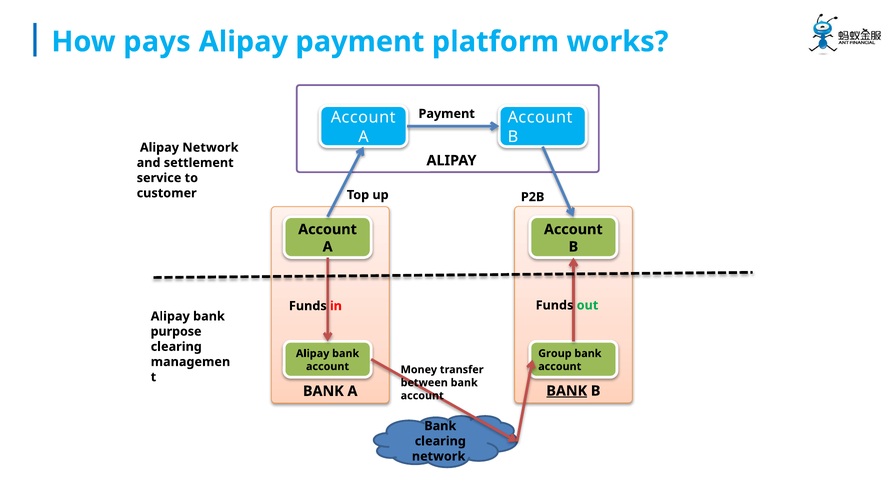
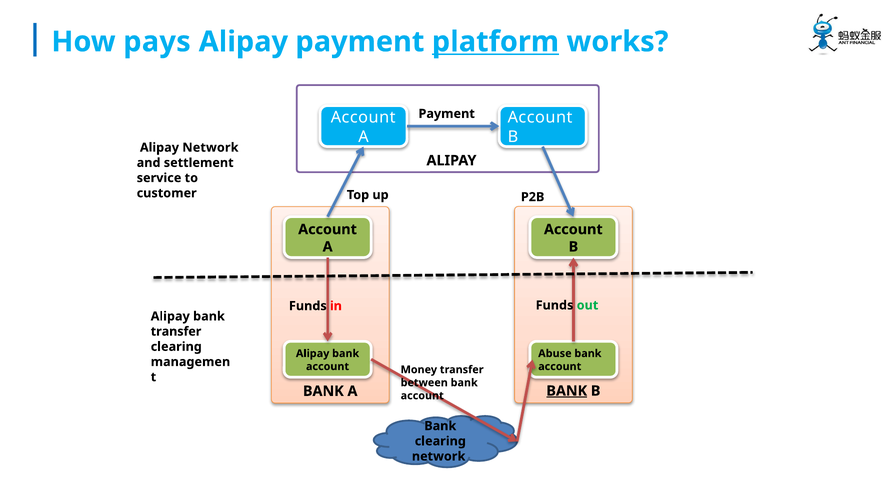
platform underline: none -> present (495, 42)
purpose: purpose -> transfer (176, 331)
Group: Group -> Abuse (555, 353)
